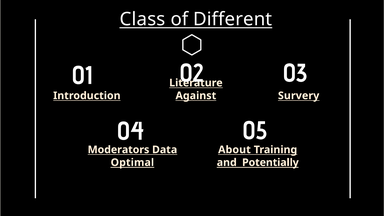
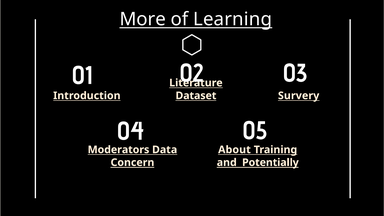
Class: Class -> More (143, 19)
Different: Different -> Learning (233, 19)
Against: Against -> Dataset (196, 96)
Optimal: Optimal -> Concern (132, 162)
